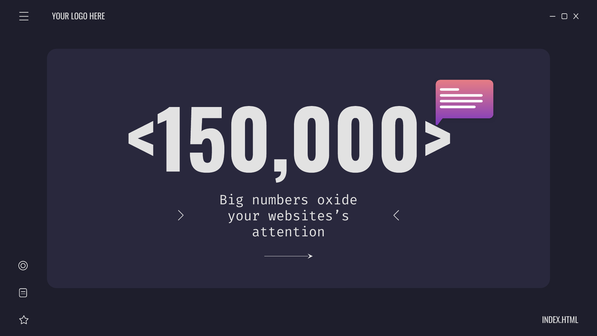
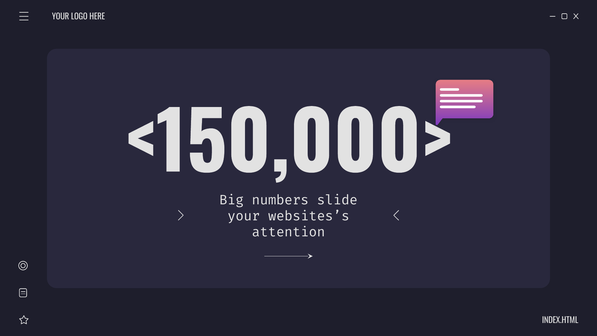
oxide: oxide -> slide (337, 200)
